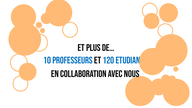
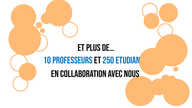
120: 120 -> 250 (108, 60)
